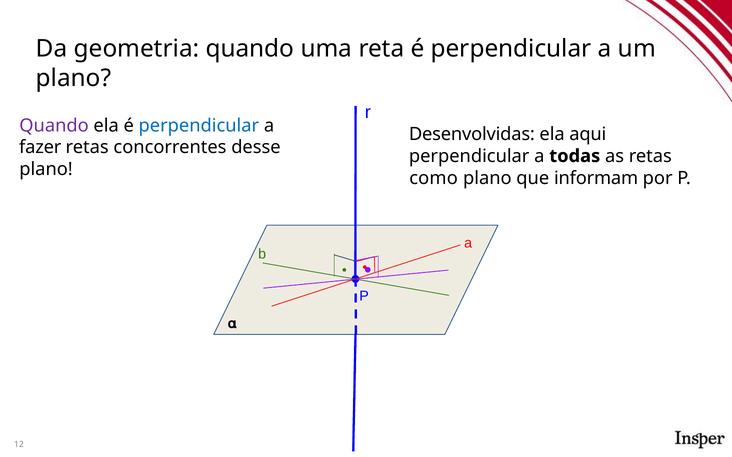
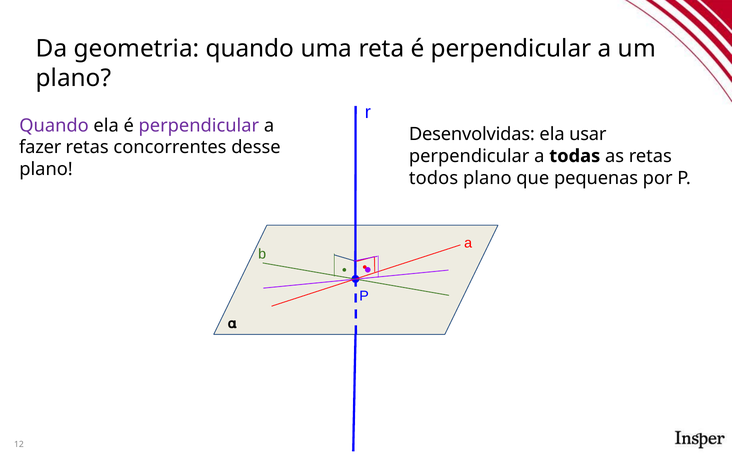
perpendicular colour: blue -> purple (199, 126)
aqui: aqui -> usar (588, 134)
como: como -> todos (434, 178)
informam: informam -> pequenas (596, 178)
